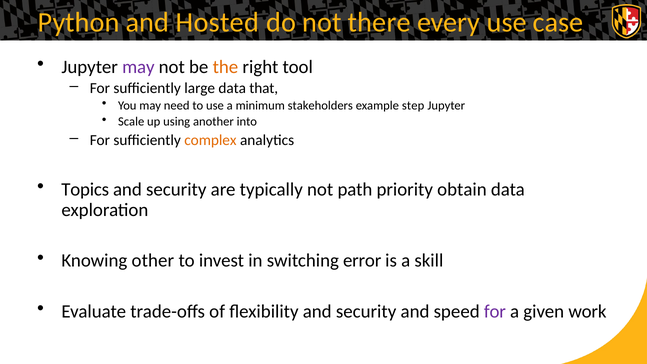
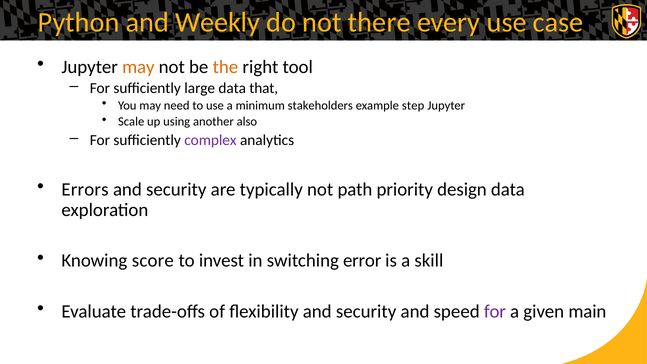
Hosted: Hosted -> Weekly (218, 22)
may colour: purple -> orange (138, 67)
into: into -> also (247, 122)
complex colour: orange -> purple (210, 140)
Topics: Topics -> Errors (85, 189)
obtain: obtain -> design (462, 189)
other: other -> score (153, 261)
work: work -> main (587, 311)
